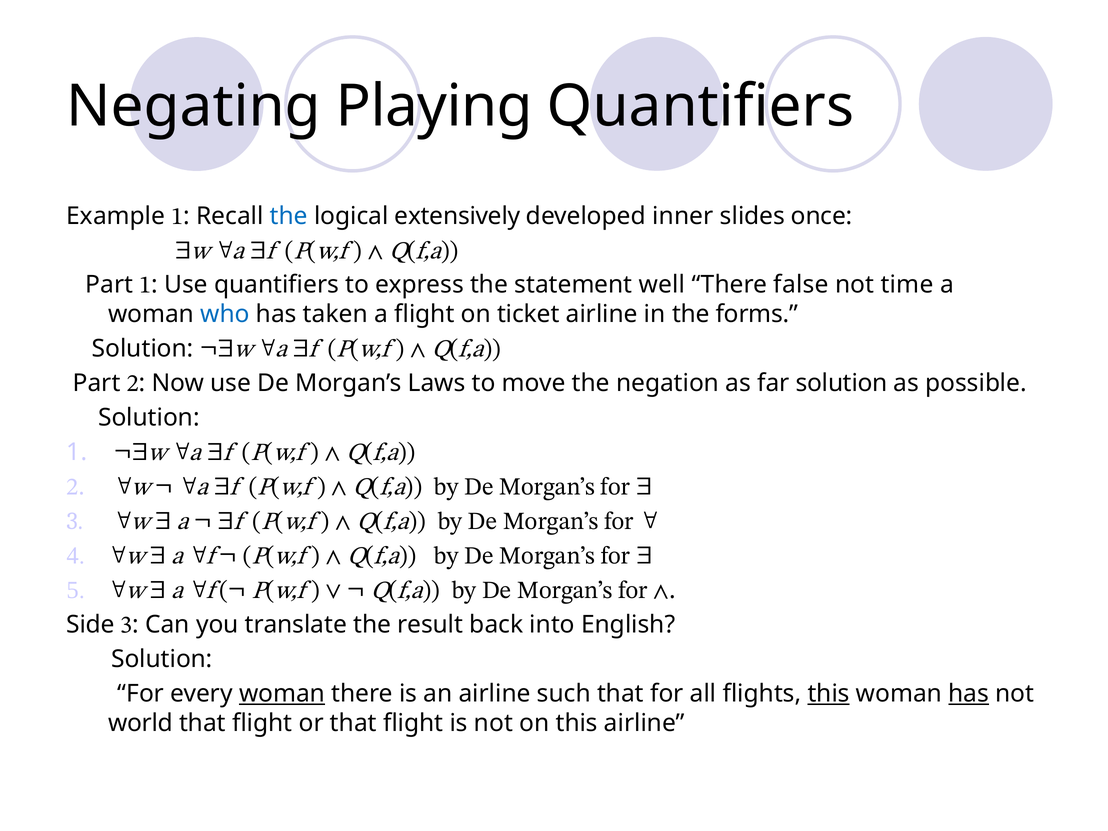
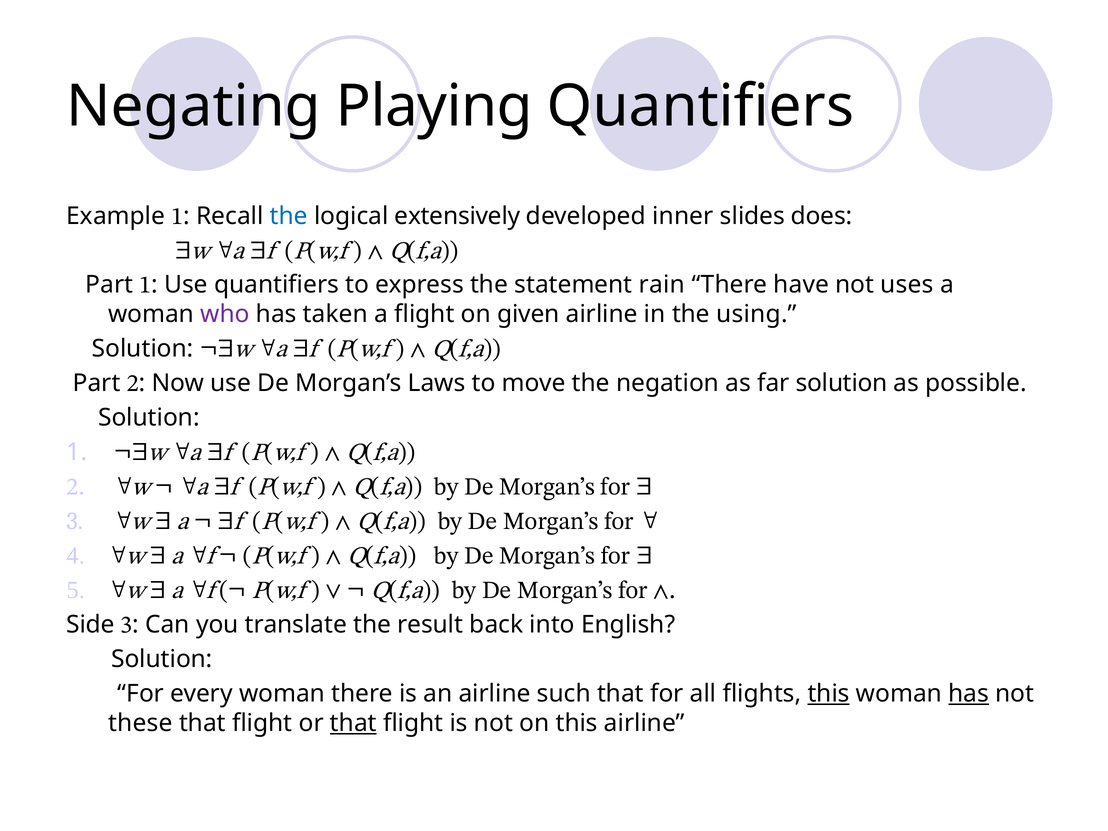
once: once -> does (822, 216)
well: well -> rain (662, 285)
false: false -> have (801, 285)
time: time -> uses (907, 285)
who colour: blue -> purple (225, 314)
ticket: ticket -> given (528, 314)
forms: forms -> using (757, 314)
woman underline: present -> none (282, 693)
world: world -> these (140, 723)
that underline: none -> present (353, 723)
